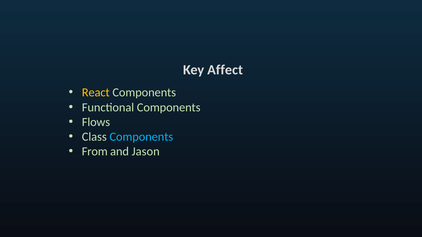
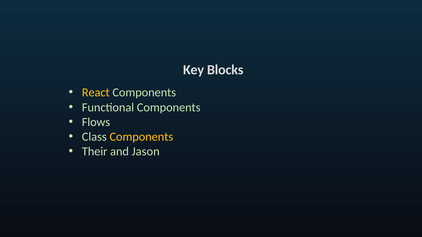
Affect: Affect -> Blocks (225, 70)
Components colour: light blue -> yellow (141, 137)
From: From -> Their (95, 152)
